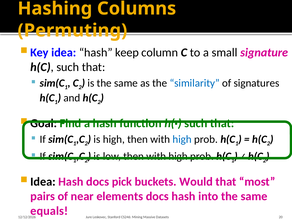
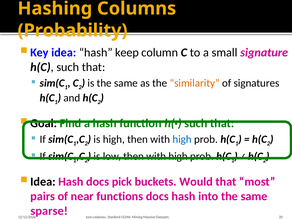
Permuting: Permuting -> Probability (73, 30)
similarity colour: blue -> orange (195, 83)
elements: elements -> functions (120, 196)
equals: equals -> sparse (49, 211)
